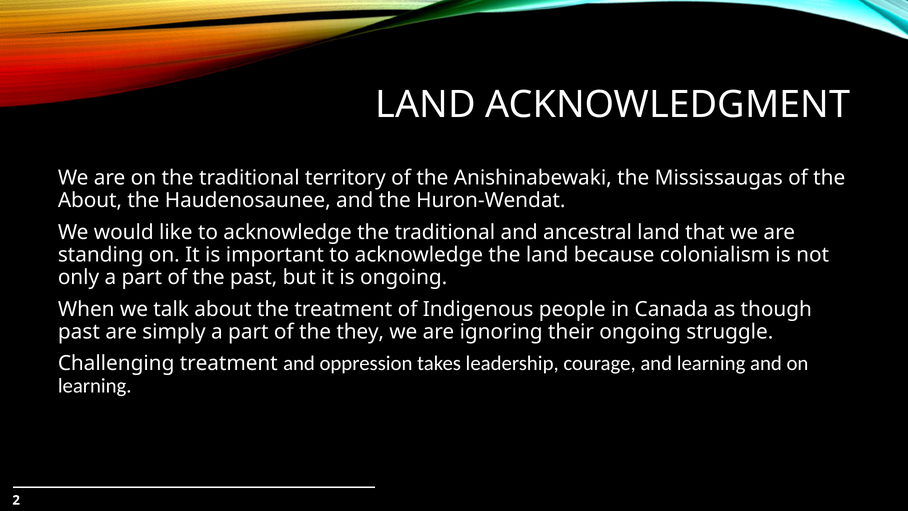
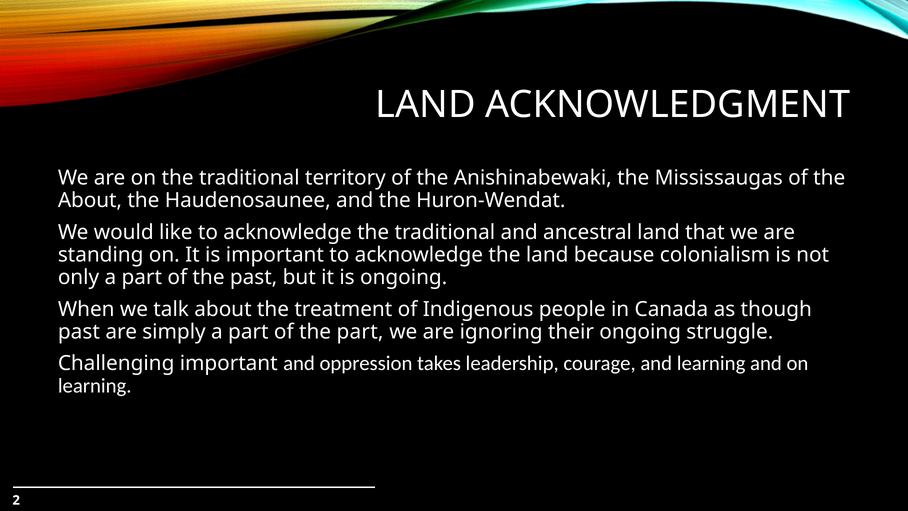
the they: they -> part (360, 332)
Challenging treatment: treatment -> important (229, 363)
